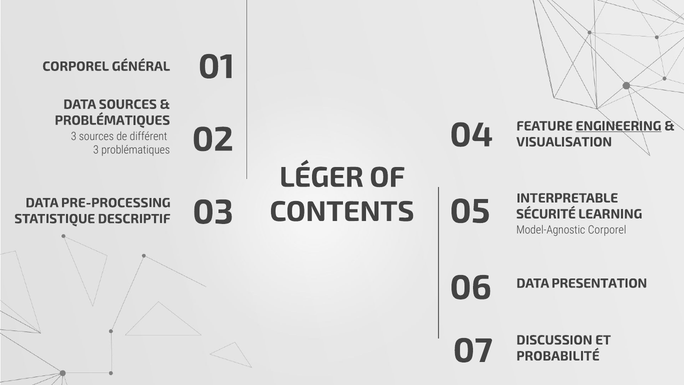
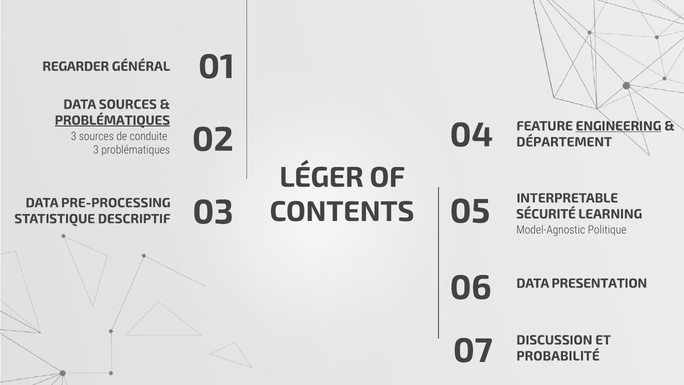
CORPOREL: CORPOREL -> REGARDER (76, 66)
PROBLÉMATIQUES underline: none -> present (112, 120)
différent: différent -> conduite (149, 136)
VISUALISATION: VISUALISATION -> DÉPARTEMENT (564, 142)
Model-Agnostic Corporel: Corporel -> Politique (607, 230)
